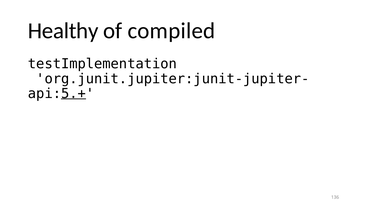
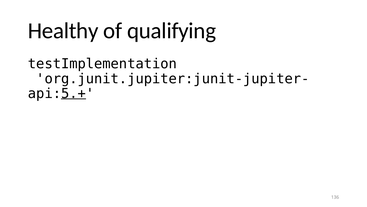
compiled: compiled -> qualifying (172, 31)
